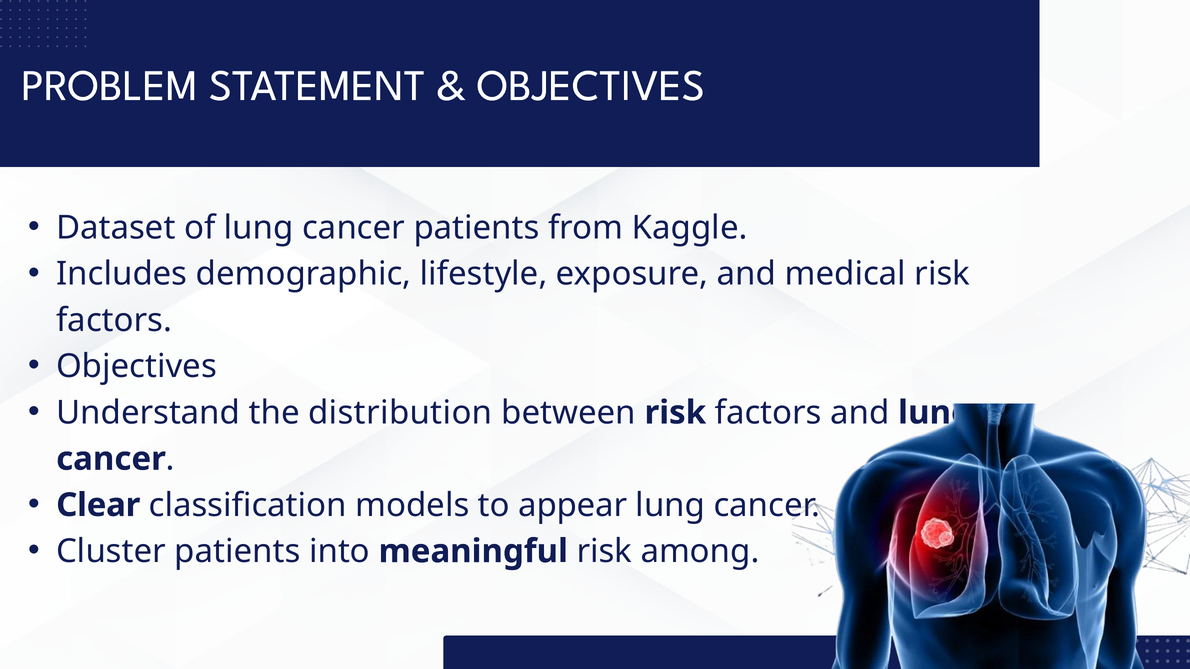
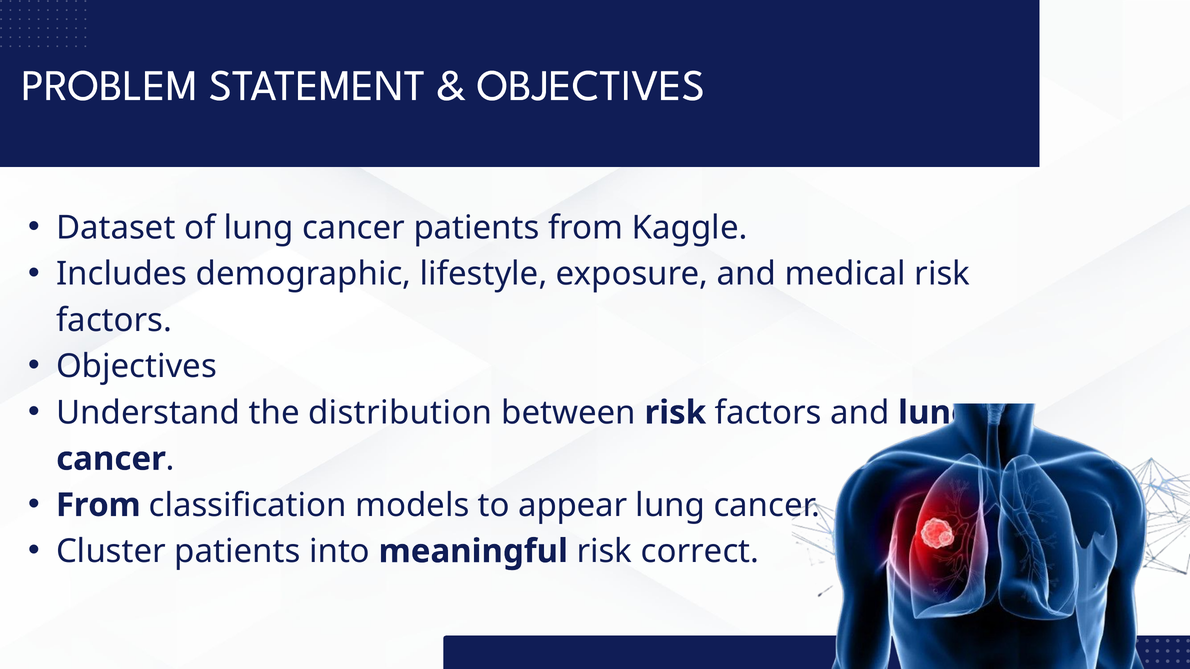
Clear: Clear -> From (98, 505)
among: among -> correct (700, 552)
